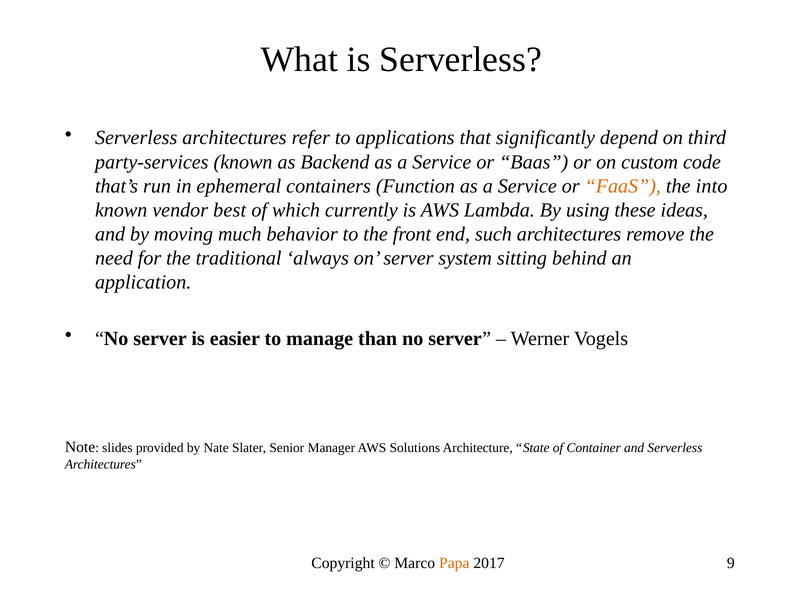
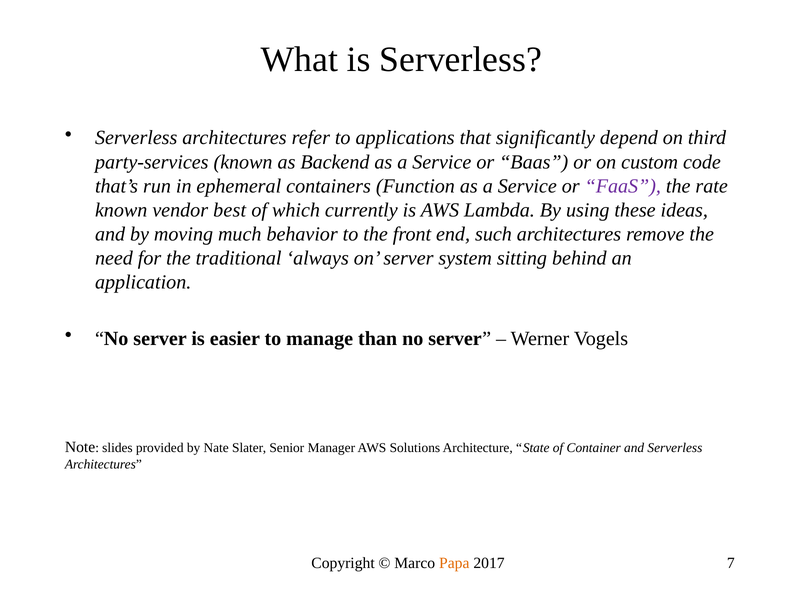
FaaS colour: orange -> purple (623, 186)
into: into -> rate (712, 186)
9: 9 -> 7 (731, 563)
